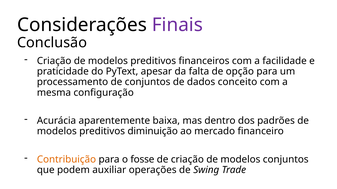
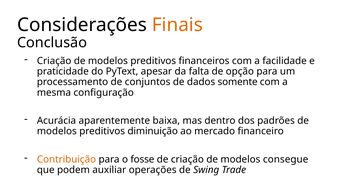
Finais colour: purple -> orange (177, 25)
conceito: conceito -> somente (238, 82)
modelos conjuntos: conjuntos -> consegue (286, 160)
